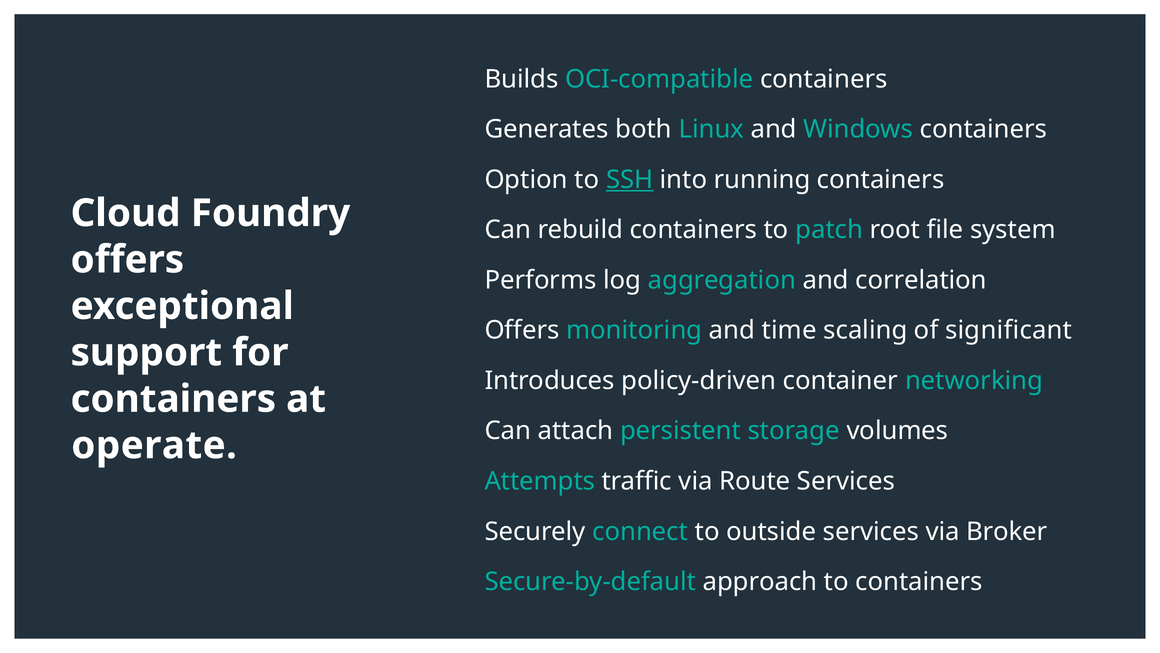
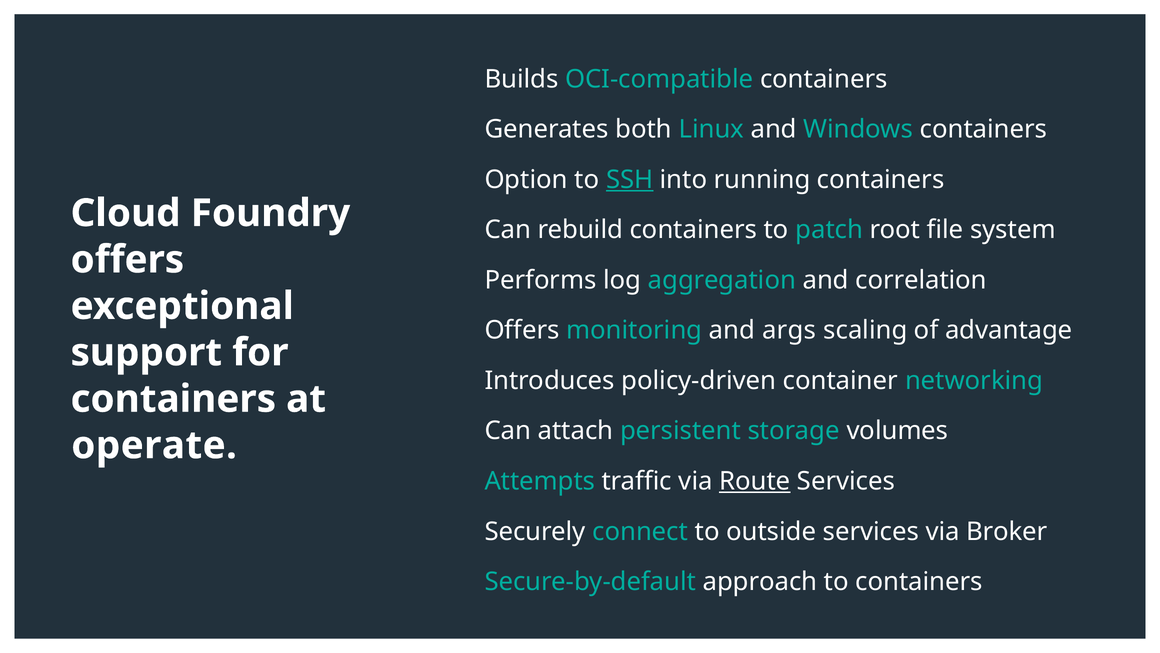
time: time -> args (789, 330)
significant: significant -> advantage (1009, 330)
Route underline: none -> present (755, 481)
